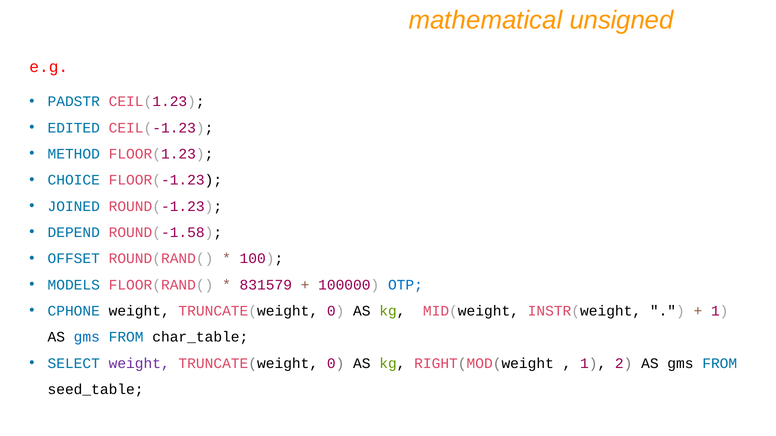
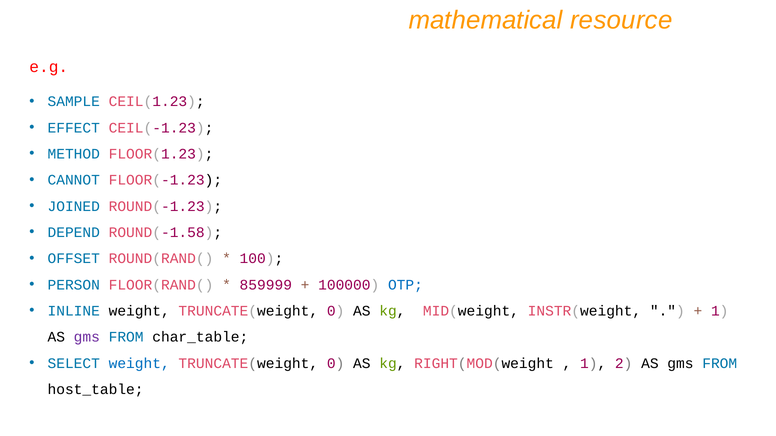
unsigned: unsigned -> resource (621, 20)
PADSTR: PADSTR -> SAMPLE (74, 102)
EDITED: EDITED -> EFFECT (74, 128)
CHOICE: CHOICE -> CANNOT (74, 180)
MODELS: MODELS -> PERSON (74, 285)
831579: 831579 -> 859999 (266, 285)
CPHONE: CPHONE -> INLINE (74, 311)
gms colour: blue -> purple (87, 337)
weight colour: purple -> blue (139, 364)
seed_table: seed_table -> host_table (96, 390)
